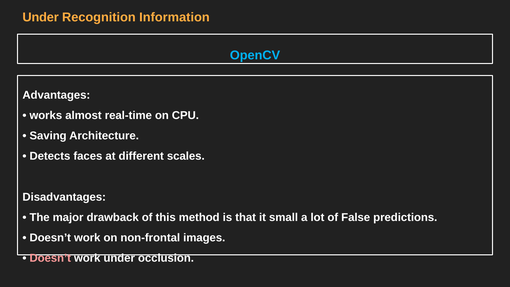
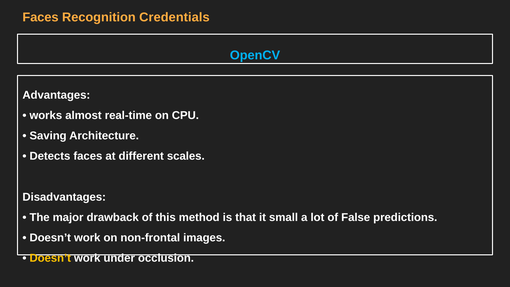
Under: Under -> Faces (41, 17)
Information: Information -> Credentials (174, 17)
Doesn’t colour: pink -> yellow (50, 258)
